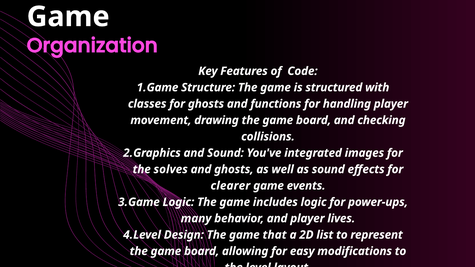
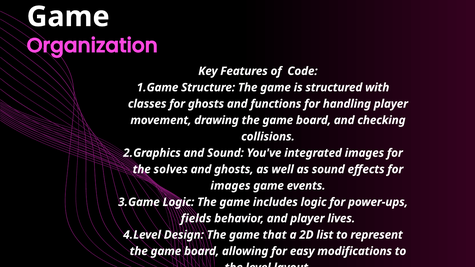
clearer: clearer -> images (230, 186)
many: many -> fields (196, 219)
